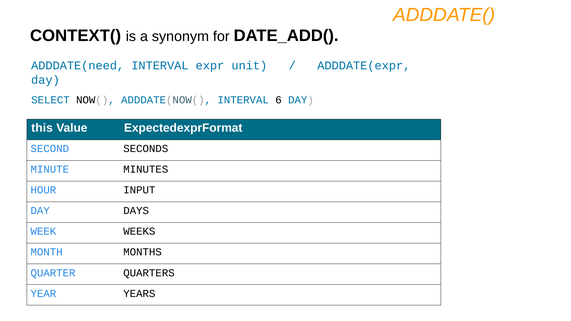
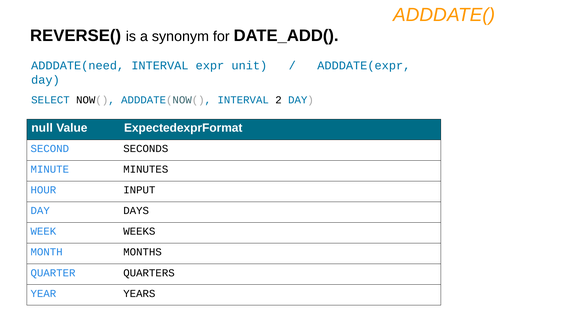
CONTEXT(: CONTEXT( -> REVERSE( (76, 36)
6: 6 -> 2 (278, 100)
this: this -> null (42, 128)
